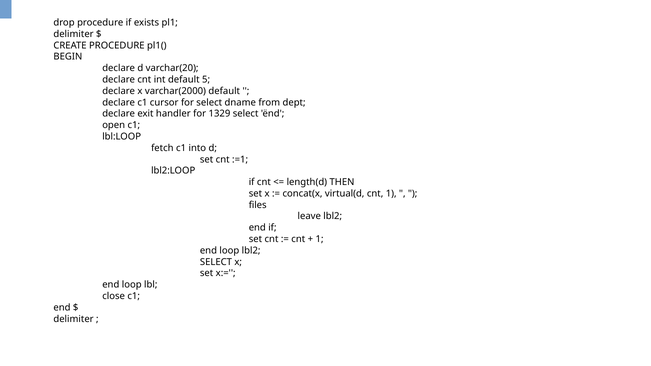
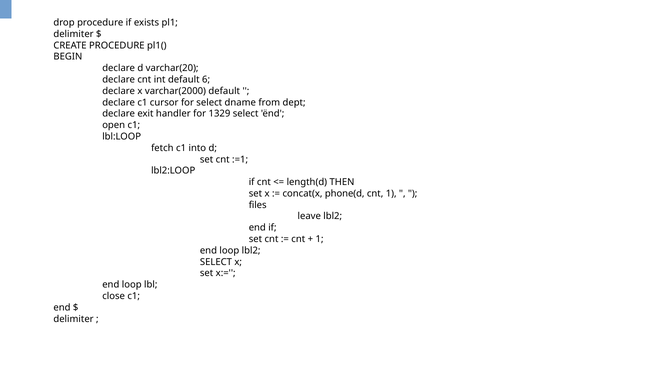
5: 5 -> 6 (206, 80)
virtual(d: virtual(d -> phone(d (345, 194)
